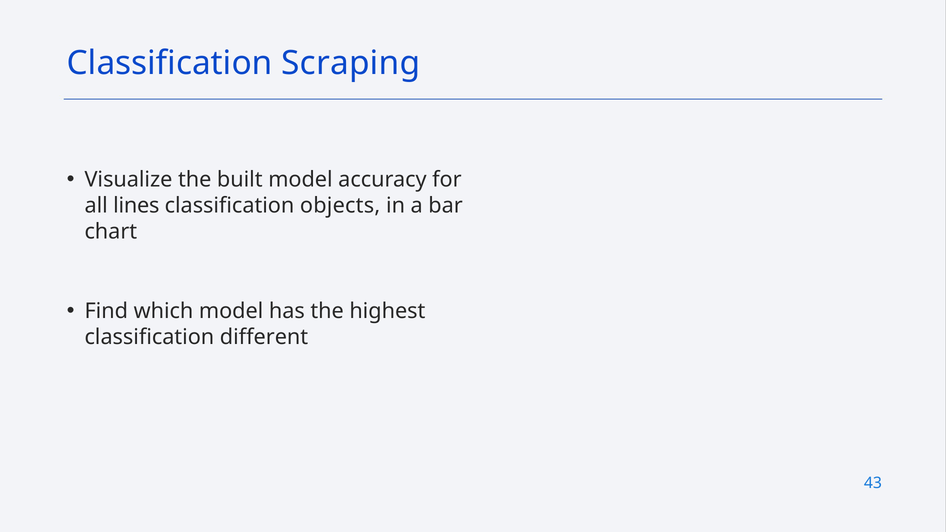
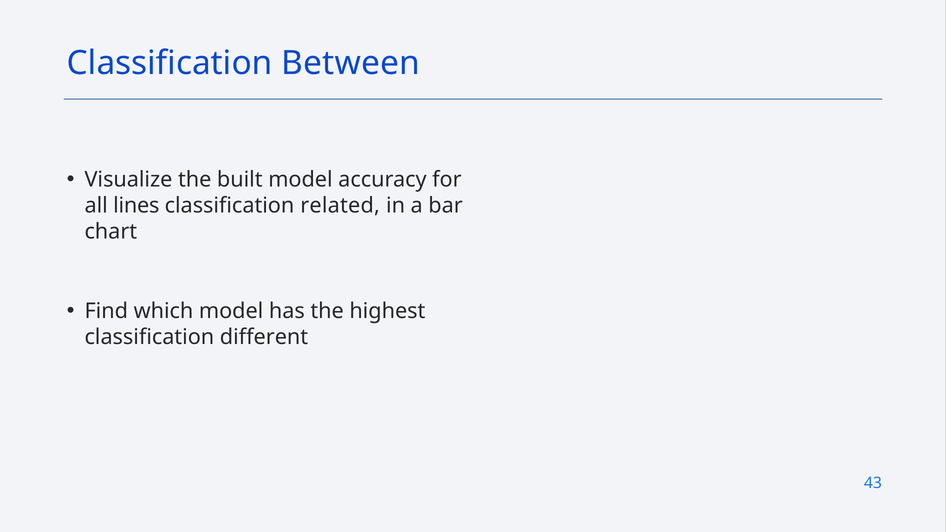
Scraping: Scraping -> Between (351, 63)
objects: objects -> related (340, 206)
